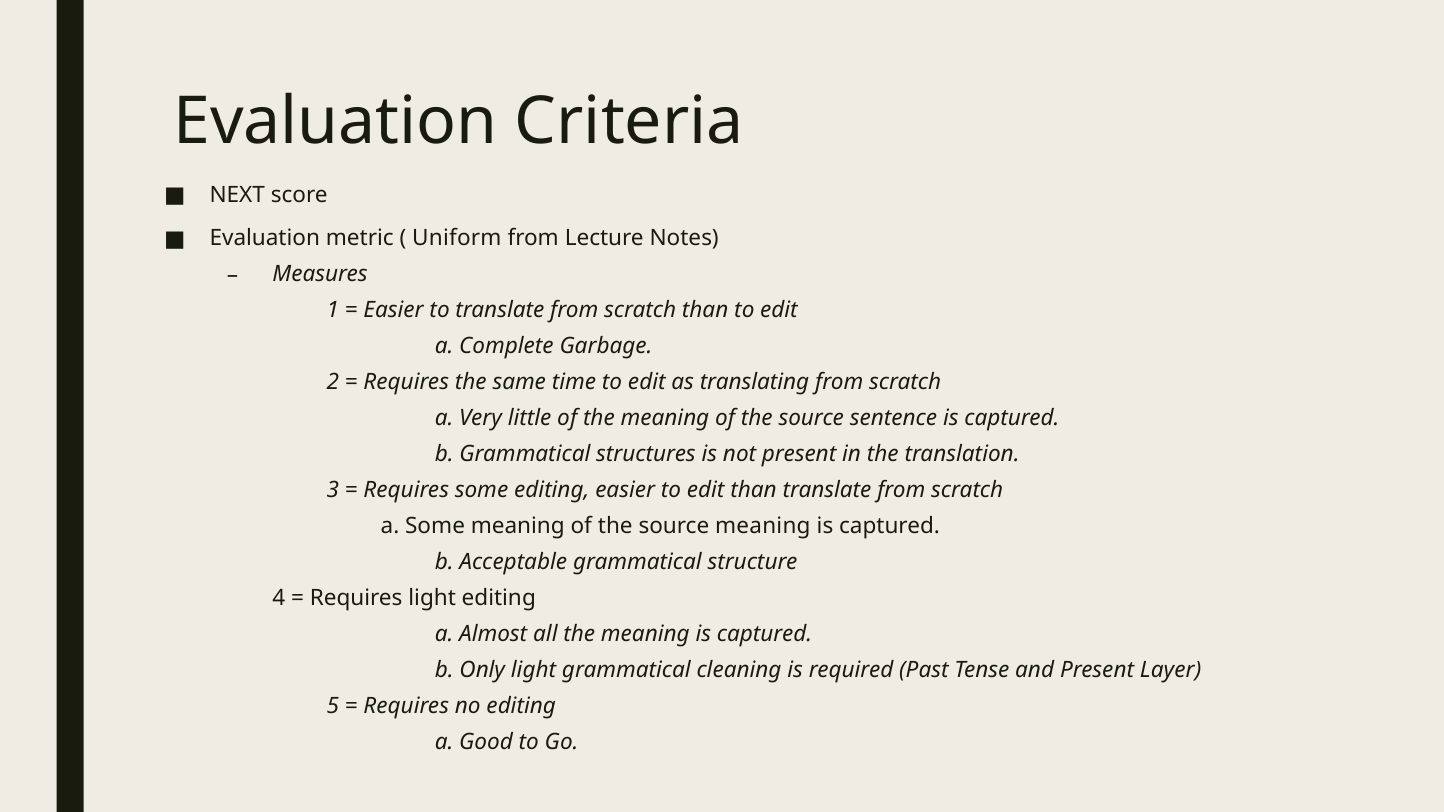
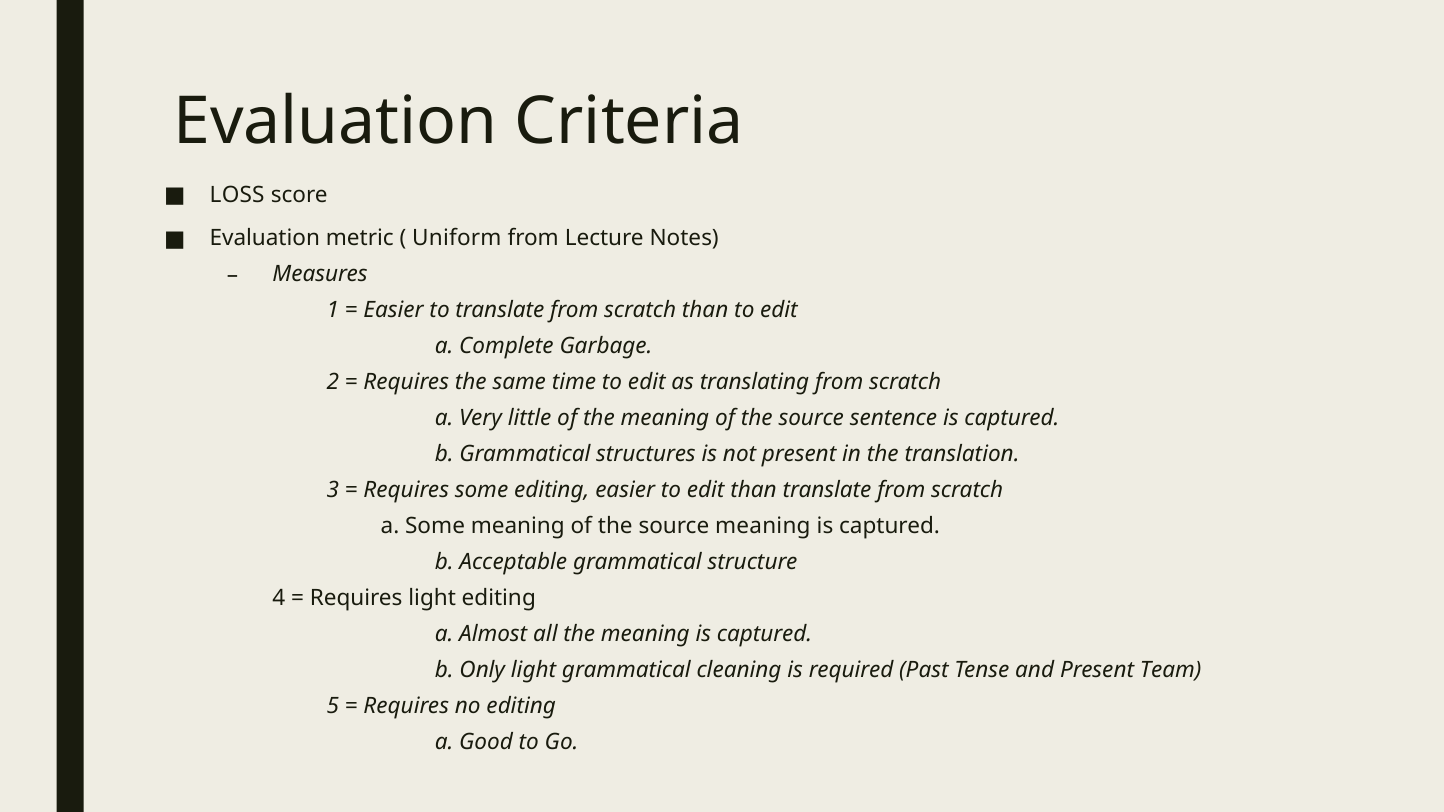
NEXT: NEXT -> LOSS (237, 195)
Layer: Layer -> Team (1171, 670)
